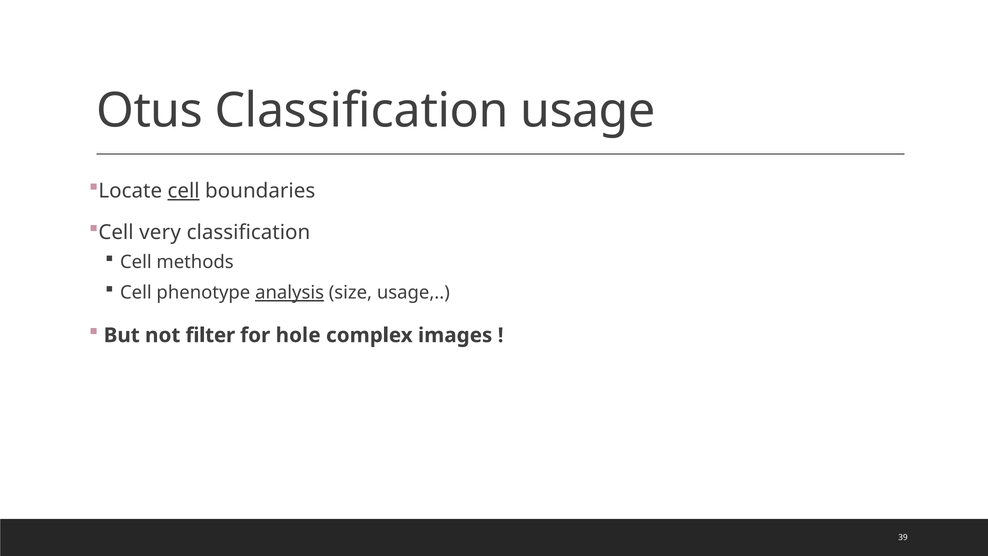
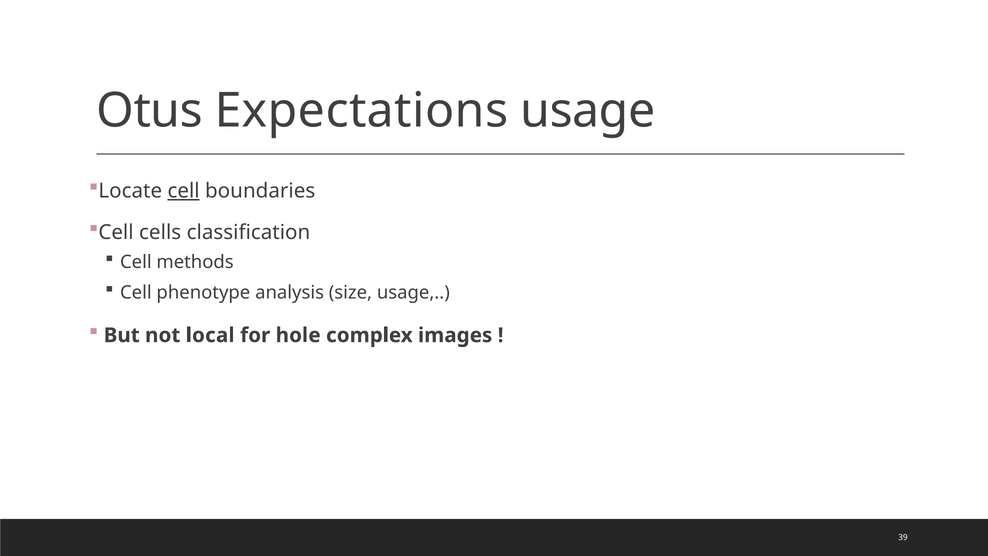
Otus Classification: Classification -> Expectations (361, 111)
very: very -> cells (160, 232)
analysis underline: present -> none (290, 293)
filter: filter -> local (210, 335)
